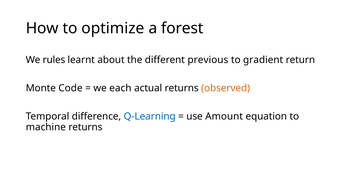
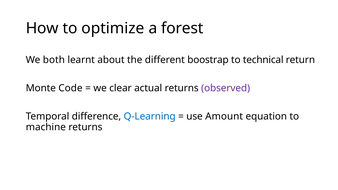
rules: rules -> both (54, 60)
previous: previous -> boostrap (208, 60)
gradient: gradient -> technical (263, 60)
each: each -> clear (120, 88)
observed colour: orange -> purple (226, 88)
